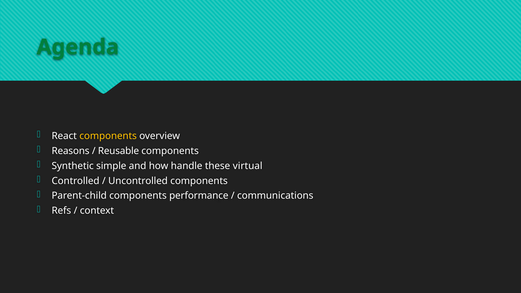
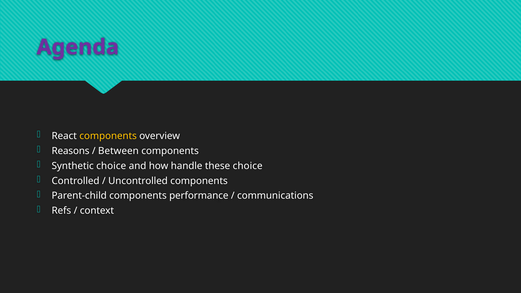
Agenda colour: green -> purple (78, 47)
Reusable: Reusable -> Between (118, 151)
Synthetic simple: simple -> choice (111, 166)
these virtual: virtual -> choice (248, 166)
